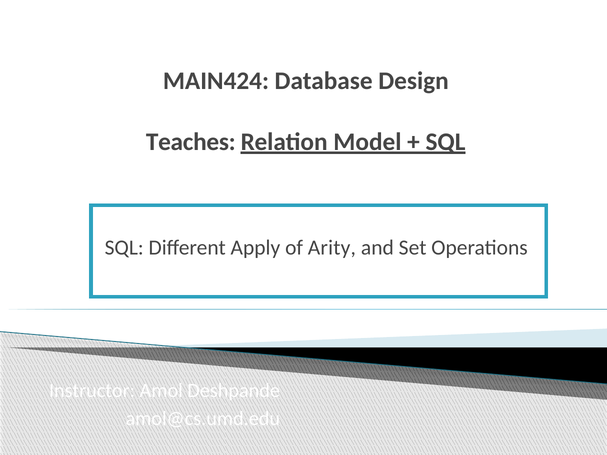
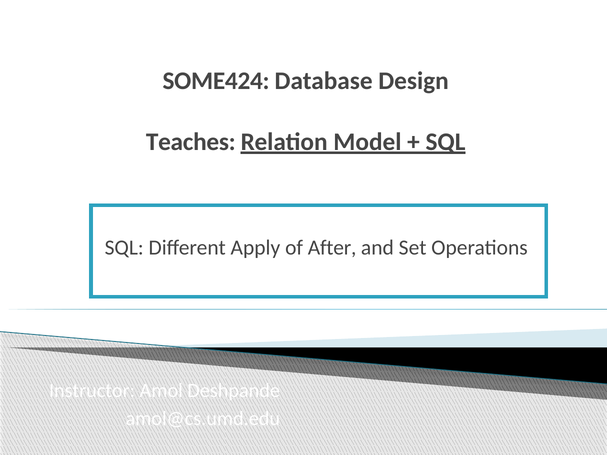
MAIN424: MAIN424 -> SOME424 (216, 81)
Arity: Arity -> After (332, 248)
